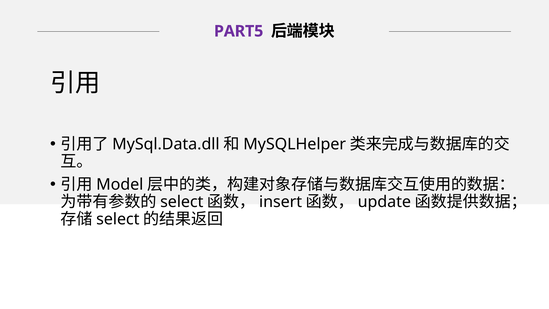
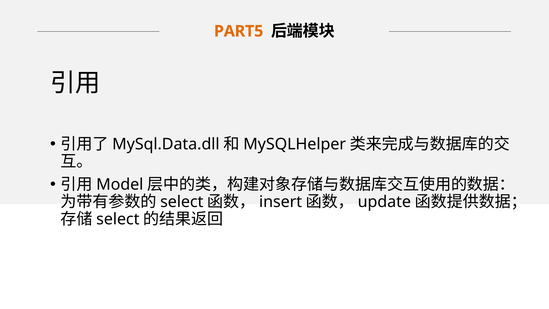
PART5 colour: purple -> orange (239, 31)
